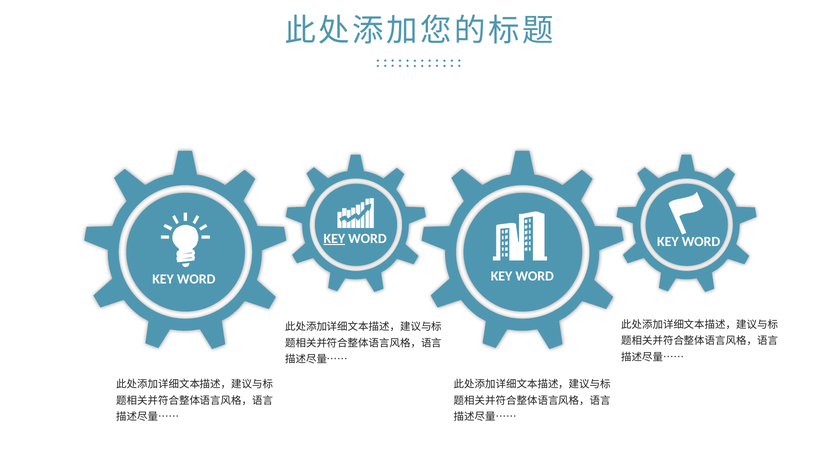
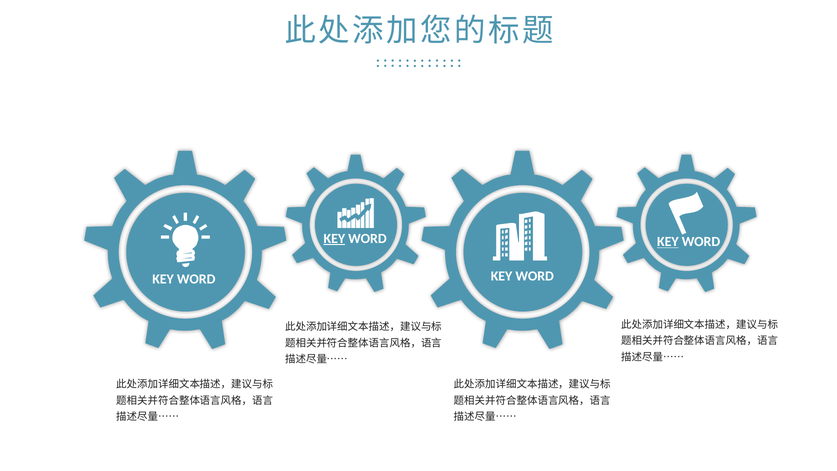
KEY underline: none -> present (668, 242)
